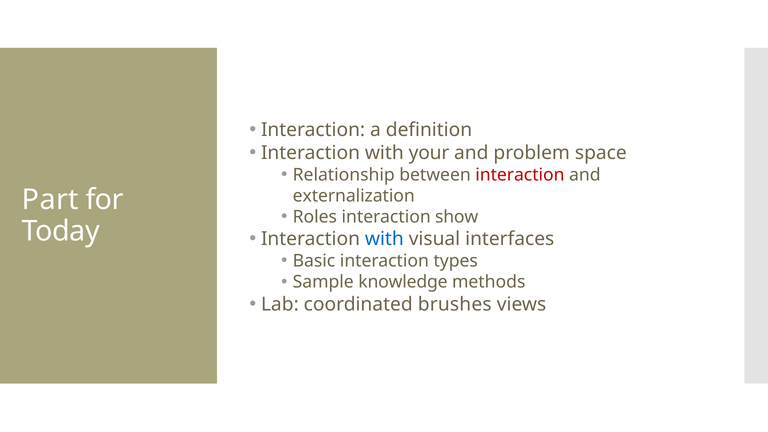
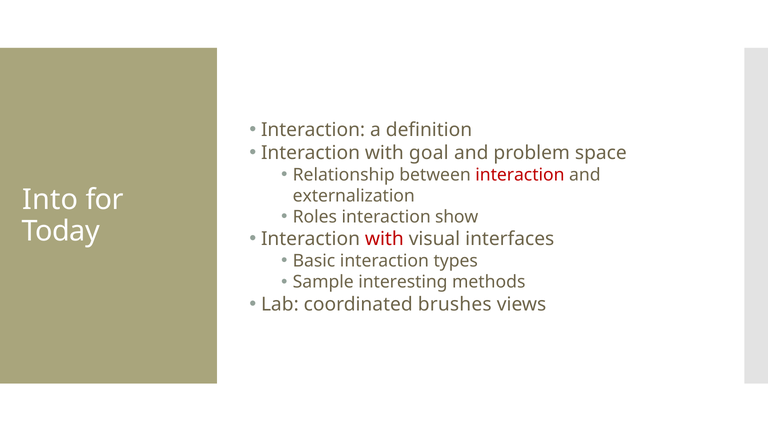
your: your -> goal (429, 153)
Part: Part -> Into (50, 200)
with colour: blue -> red (384, 239)
knowledge: knowledge -> interesting (403, 282)
